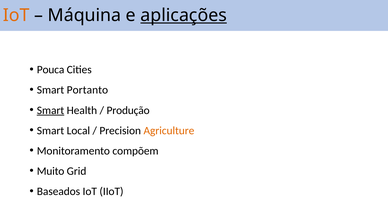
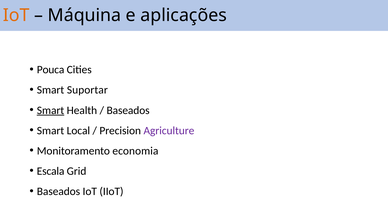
aplicações underline: present -> none (184, 15)
Portanto: Portanto -> Suportar (87, 90)
Produção: Produção -> Baseados (128, 110)
Agriculture colour: orange -> purple (169, 131)
compõem: compõem -> economia (135, 151)
Muito: Muito -> Escala (51, 171)
